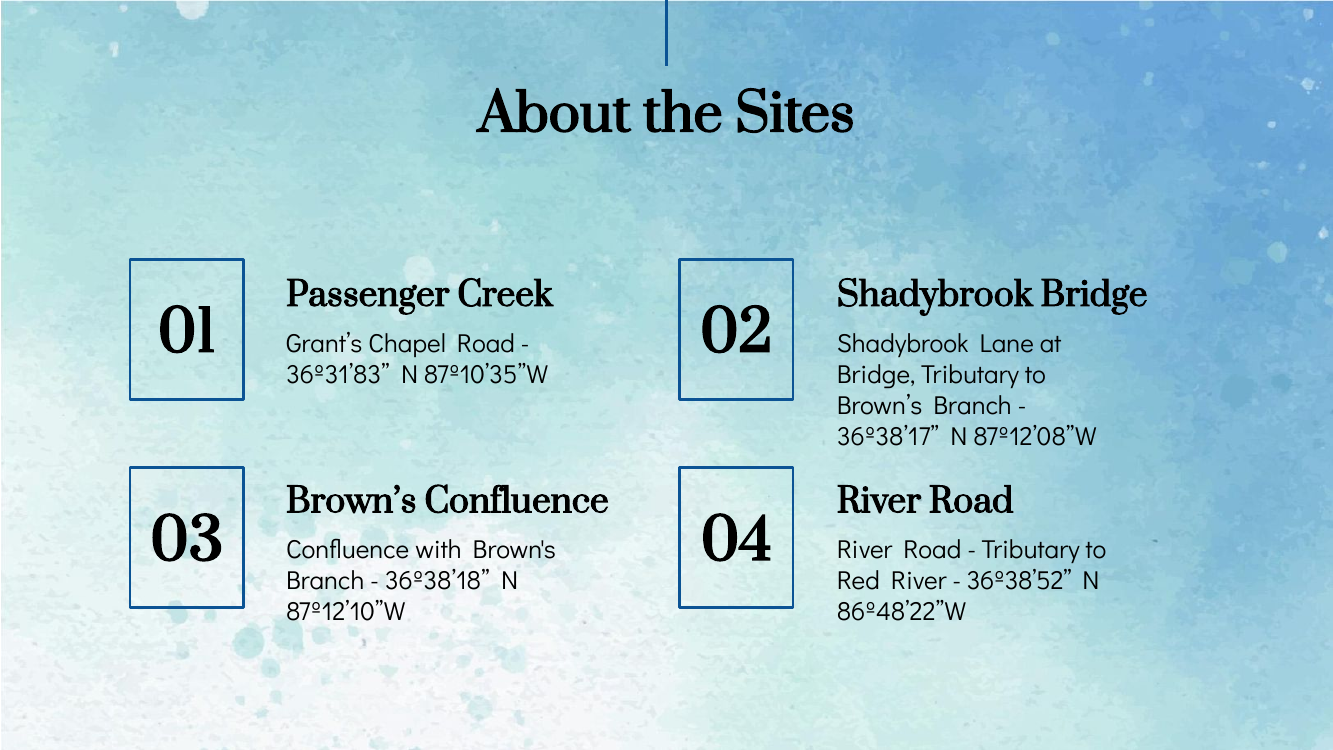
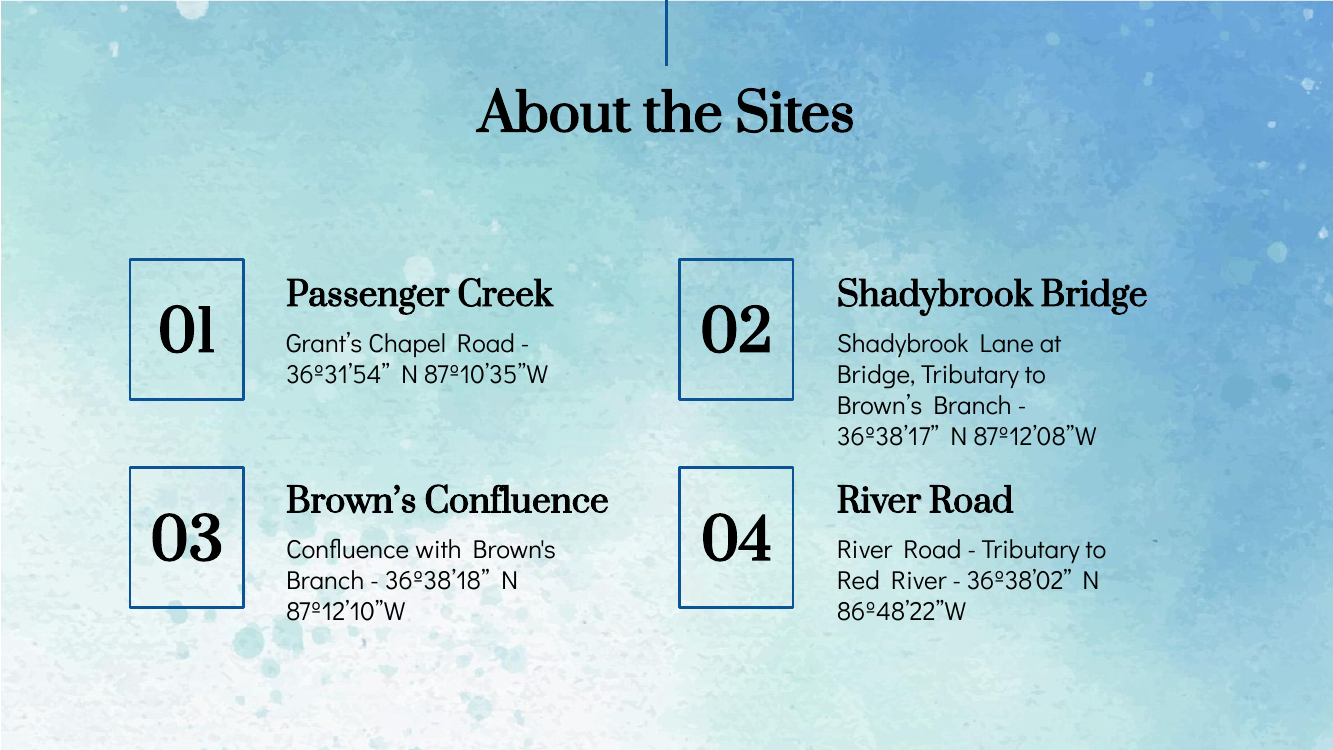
36º31’83: 36º31’83 -> 36º31’54 (338, 375)
36º38’52: 36º38’52 -> 36º38’02 (1019, 581)
